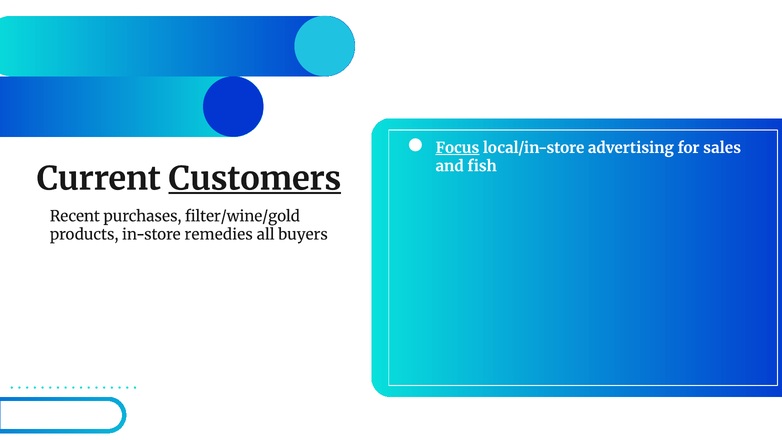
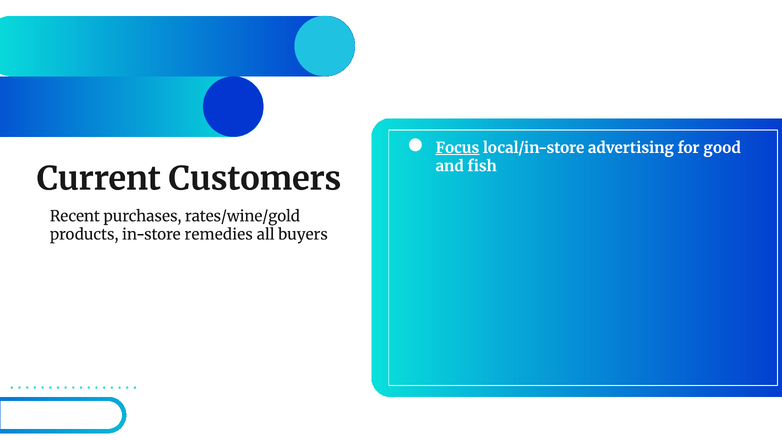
sales: sales -> good (722, 148)
Customers underline: present -> none (255, 179)
filter/wine/gold: filter/wine/gold -> rates/wine/gold (242, 216)
